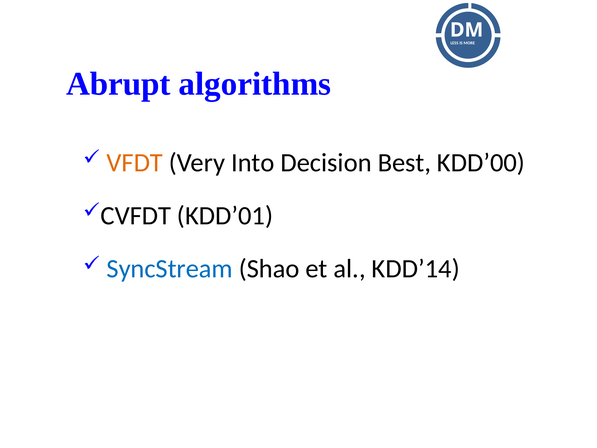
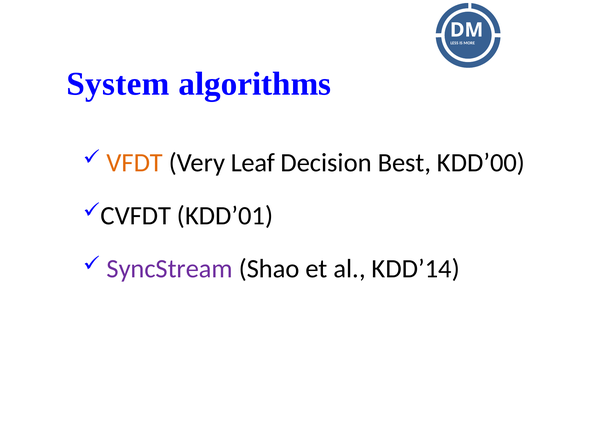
Abrupt: Abrupt -> System (118, 84)
Into: Into -> Leaf (253, 163)
SyncStream colour: blue -> purple (170, 269)
